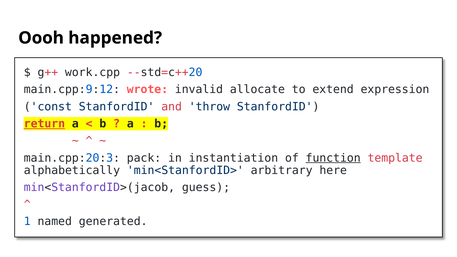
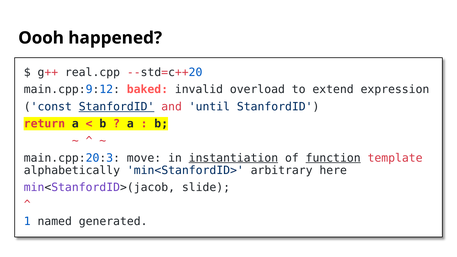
work.cpp: work.cpp -> real.cpp (93, 72)
wrote: wrote -> baked (147, 90)
allocate: allocate -> overload (257, 90)
StanfordID underline: none -> present (117, 107)
throw: throw -> until (209, 107)
return underline: present -> none (44, 124)
pack: pack -> move (144, 158)
instantiation underline: none -> present (233, 158)
guess: guess -> slide (206, 187)
